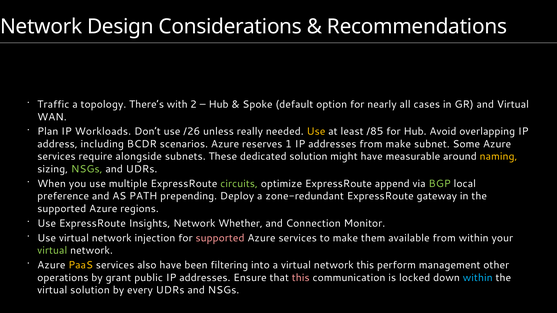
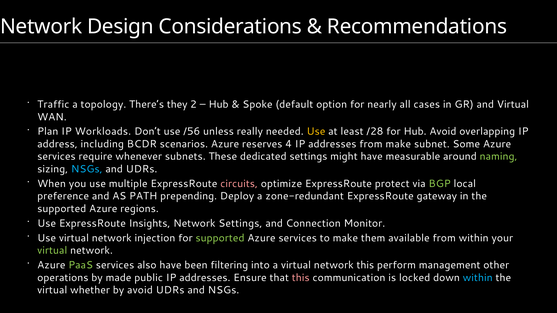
with: with -> they (177, 104)
/26: /26 -> /56 (192, 132)
/85: /85 -> /28 (375, 132)
1: 1 -> 4 (289, 144)
alongside: alongside -> whenever (139, 157)
dedicated solution: solution -> settings (308, 157)
naming colour: yellow -> light green (499, 157)
NSGs colour: light green -> light blue (87, 169)
circuits colour: light green -> pink (239, 184)
append: append -> protect (392, 184)
Network Whether: Whether -> Settings (240, 224)
supported colour: pink -> light green (220, 238)
PaaS colour: yellow -> light green (81, 265)
grant: grant -> made (119, 278)
virtual solution: solution -> whether (90, 290)
by every: every -> avoid (140, 290)
